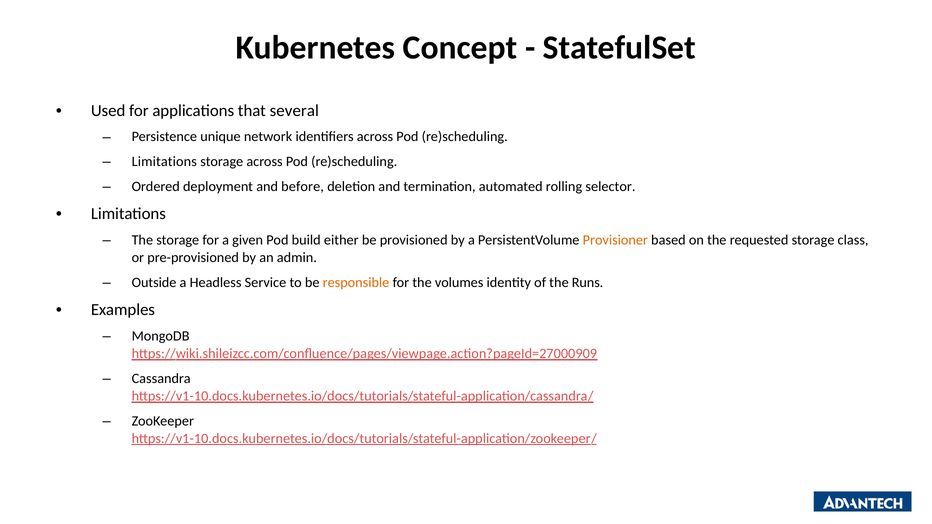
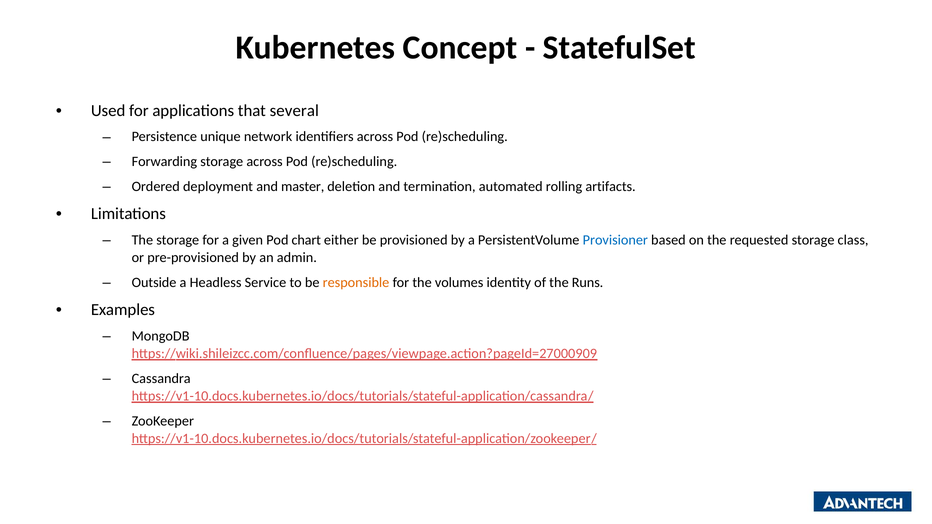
Limitations: Limitations -> Forwarding (164, 162)
before: before -> master (303, 187)
selector: selector -> artifacts (611, 187)
build: build -> chart (306, 240)
Provisioner colour: orange -> blue (615, 240)
